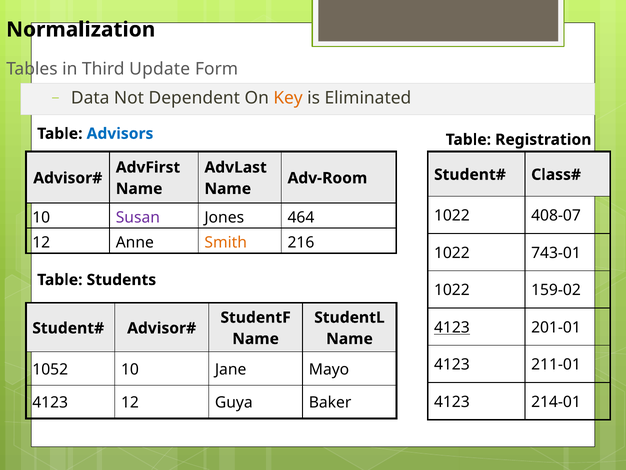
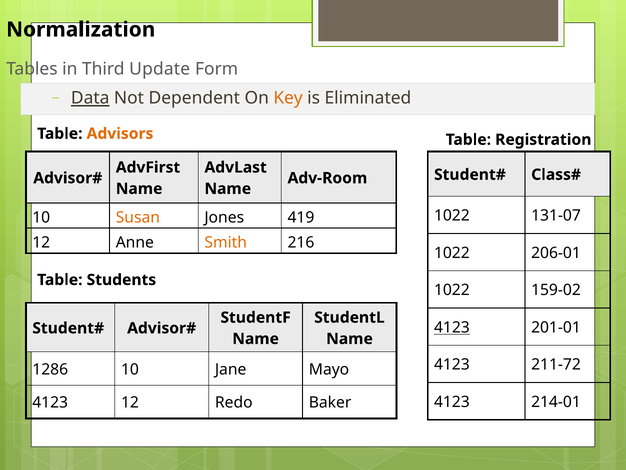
Data underline: none -> present (90, 98)
Advisors colour: blue -> orange (120, 134)
408-07: 408-07 -> 131-07 (556, 215)
Susan colour: purple -> orange (138, 217)
464: 464 -> 419 (301, 217)
743-01: 743-01 -> 206-01 (556, 253)
211-01: 211-01 -> 211-72 (556, 364)
1052: 1052 -> 1286 (50, 369)
Guya: Guya -> Redo (234, 402)
